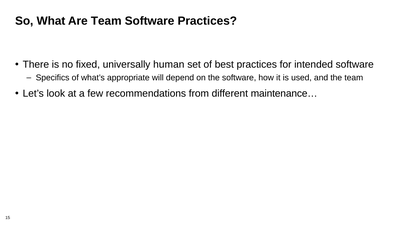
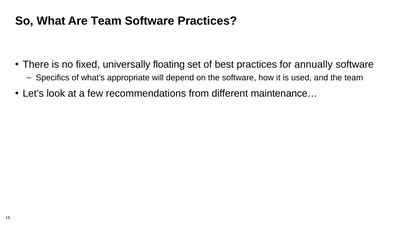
human: human -> floating (169, 64)
intended: intended -> annually (314, 64)
